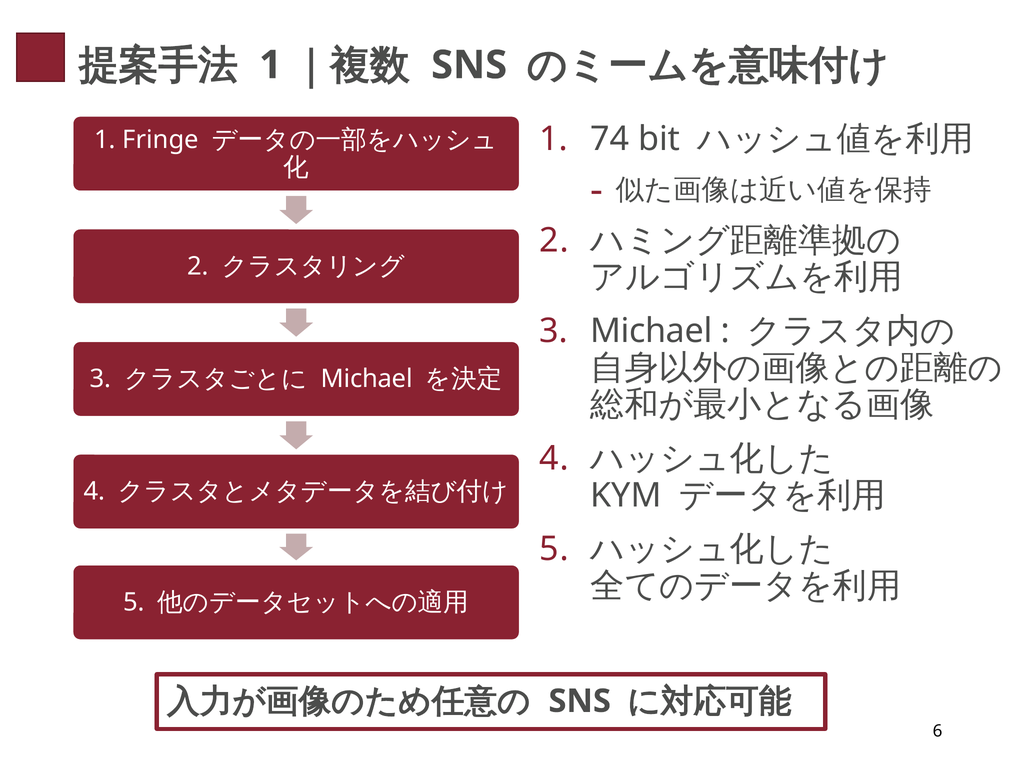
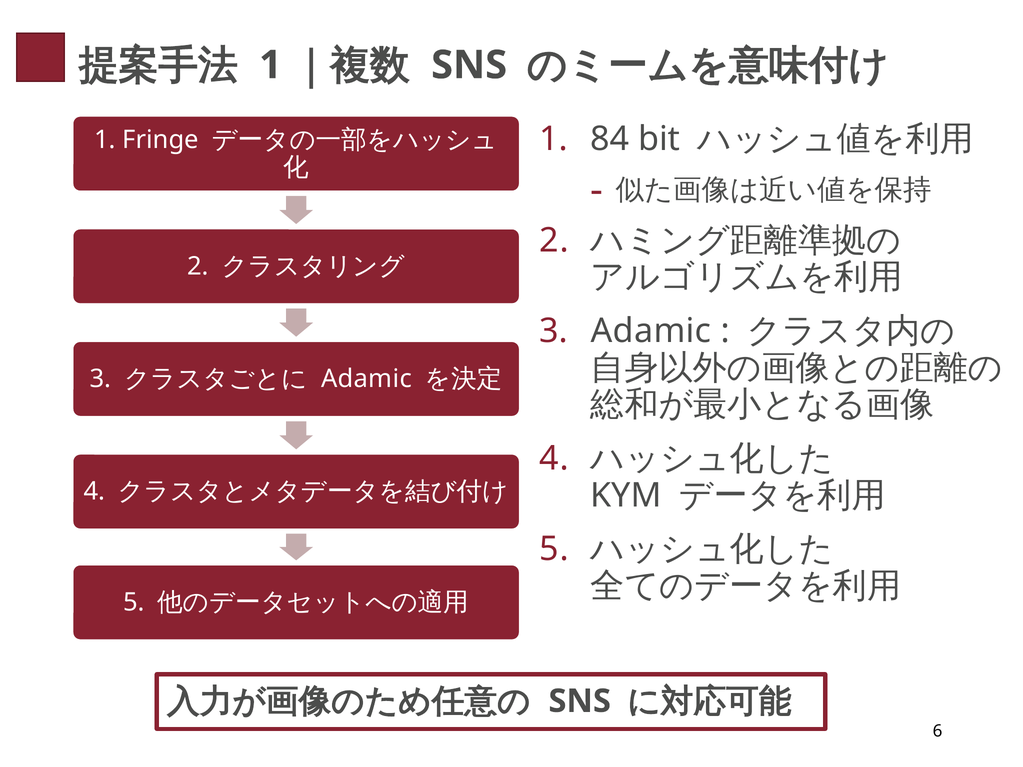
74: 74 -> 84 (610, 139)
Michael: Michael -> Adamic (651, 331)
Michael: Michael -> Adamic (367, 379)
